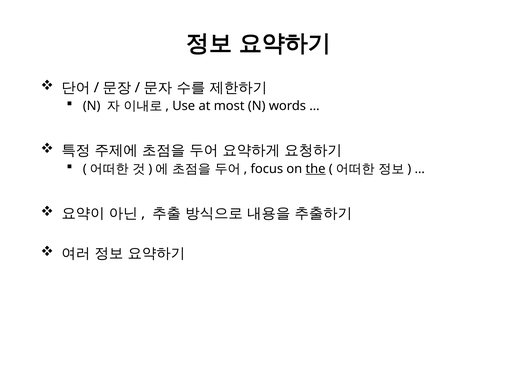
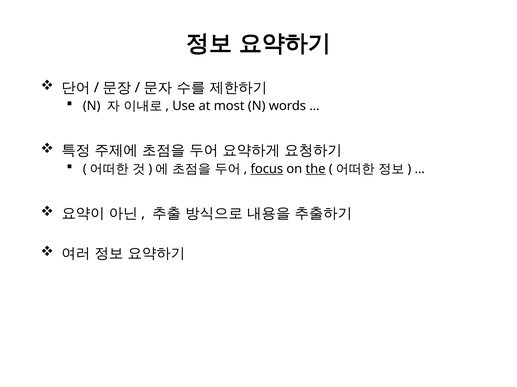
focus underline: none -> present (267, 169)
